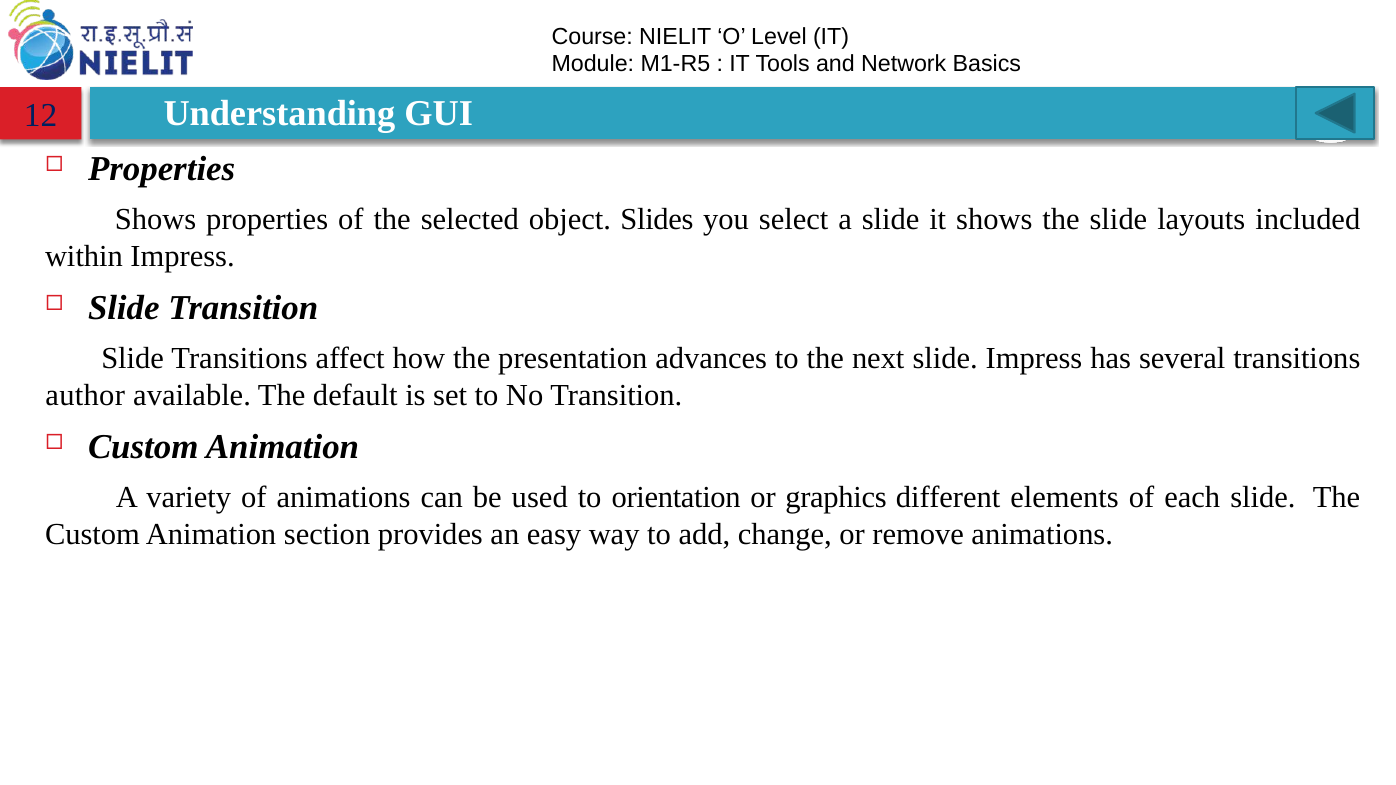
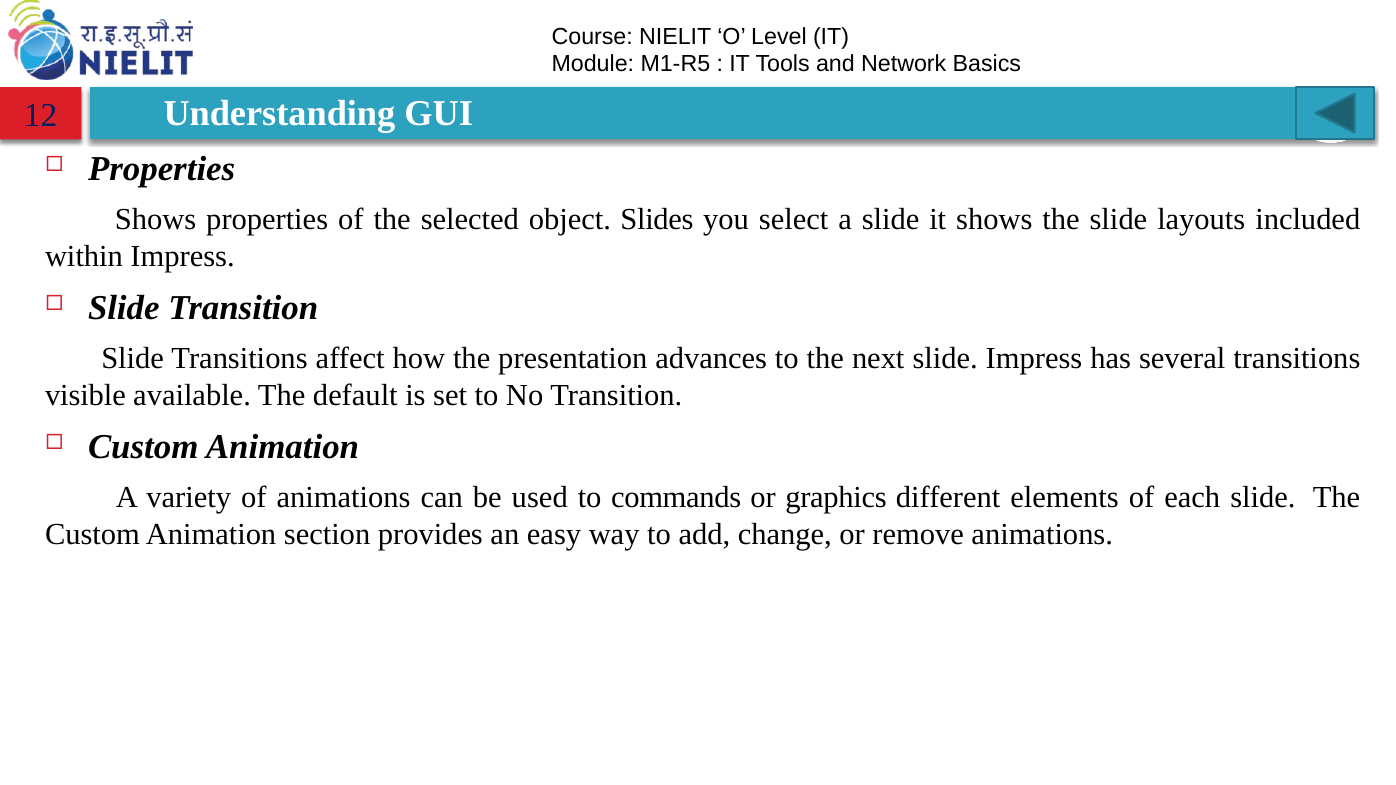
author: author -> visible (85, 395)
orientation: orientation -> commands (676, 498)
